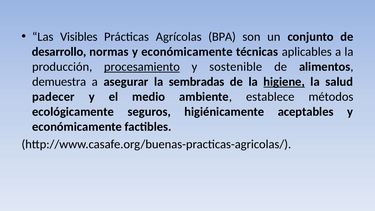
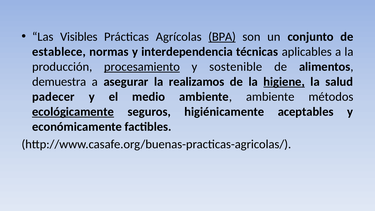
BPA underline: none -> present (222, 37)
desarrollo: desarrollo -> establece (59, 52)
normas y económicamente: económicamente -> interdependencia (187, 52)
sembradas: sembradas -> realizamos (197, 82)
ambiente establece: establece -> ambiente (270, 97)
ecológicamente underline: none -> present (73, 112)
